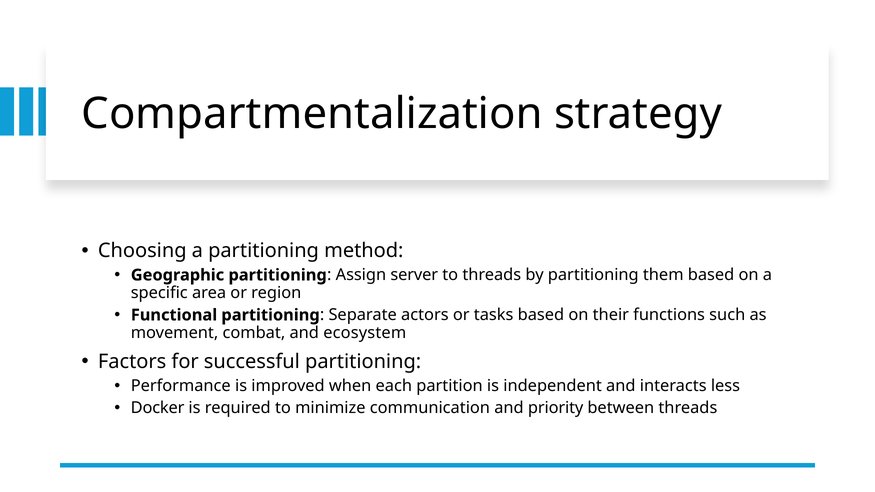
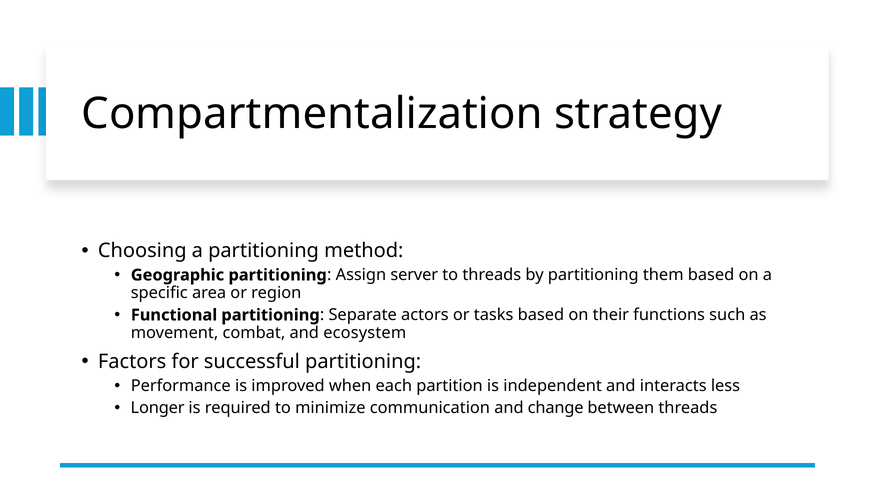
Docker: Docker -> Longer (158, 408)
priority: priority -> change (556, 408)
